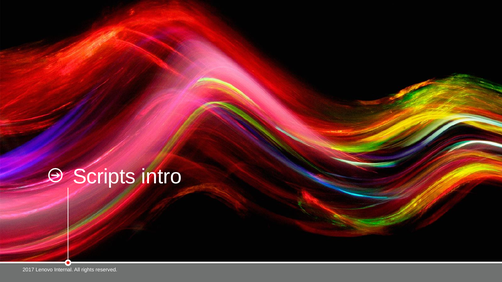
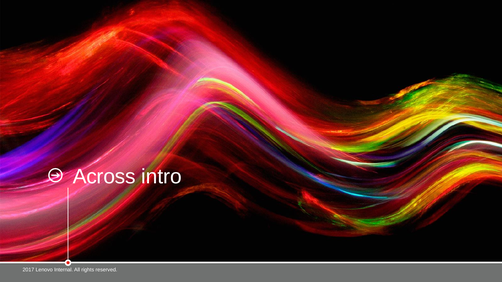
Scripts: Scripts -> Across (104, 177)
